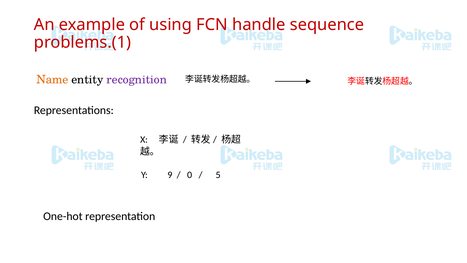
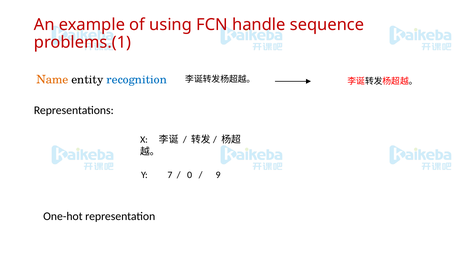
recognition colour: purple -> blue (137, 79)
9: 9 -> 7 (170, 175)
5: 5 -> 9 (218, 175)
